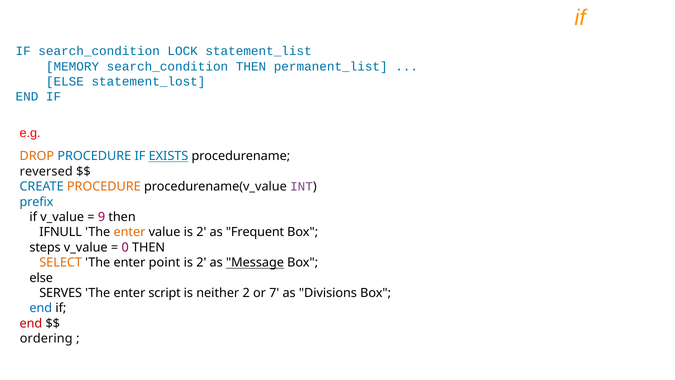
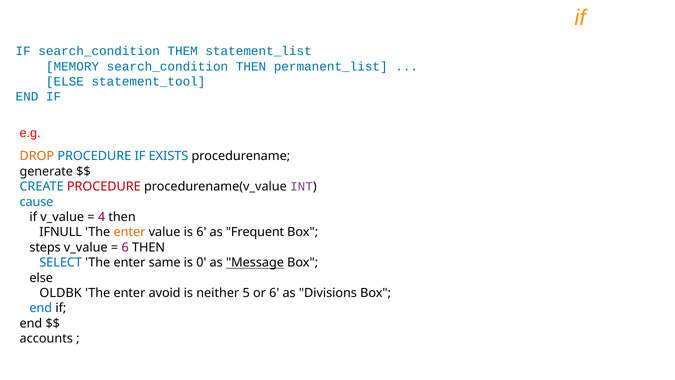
LOCK: LOCK -> THEM (183, 51)
statement_lost: statement_lost -> statement_tool (148, 82)
EXISTS underline: present -> none (168, 156)
reversed: reversed -> generate (46, 171)
PROCEDURE colour: orange -> red (104, 187)
prefix: prefix -> cause (36, 202)
9: 9 -> 4 (102, 217)
value is 2: 2 -> 6 (201, 232)
0: 0 -> 6 (125, 247)
SELECT colour: orange -> blue (61, 262)
point: point -> same (165, 262)
2: 2 -> 0 (201, 262)
SERVES: SERVES -> OLDBK (61, 293)
script: script -> avoid (165, 293)
neither 2: 2 -> 5 (246, 293)
or 7: 7 -> 6 (274, 293)
end colour: red -> black (31, 323)
ordering: ordering -> accounts (46, 338)
